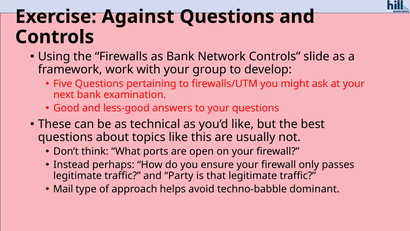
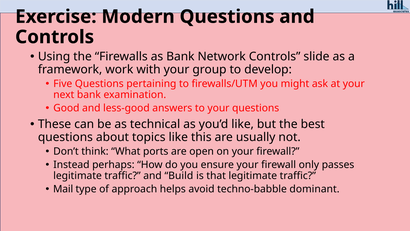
Against: Against -> Modern (138, 17)
Party: Party -> Build (179, 176)
